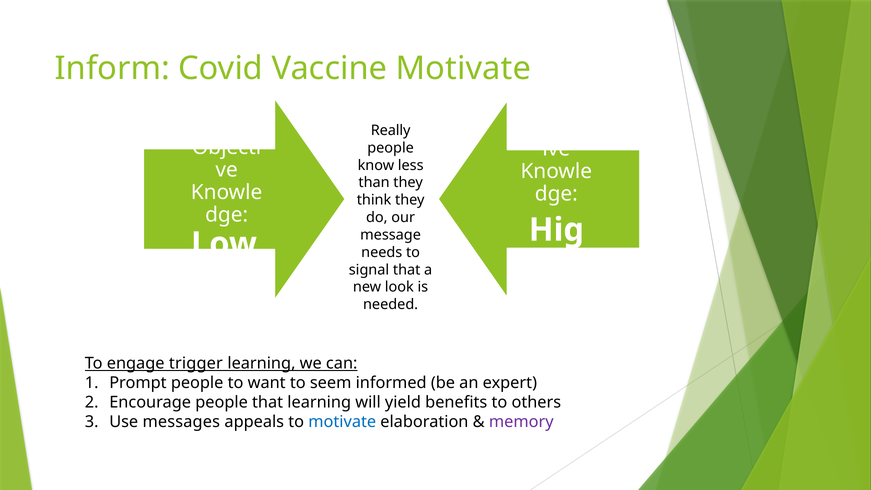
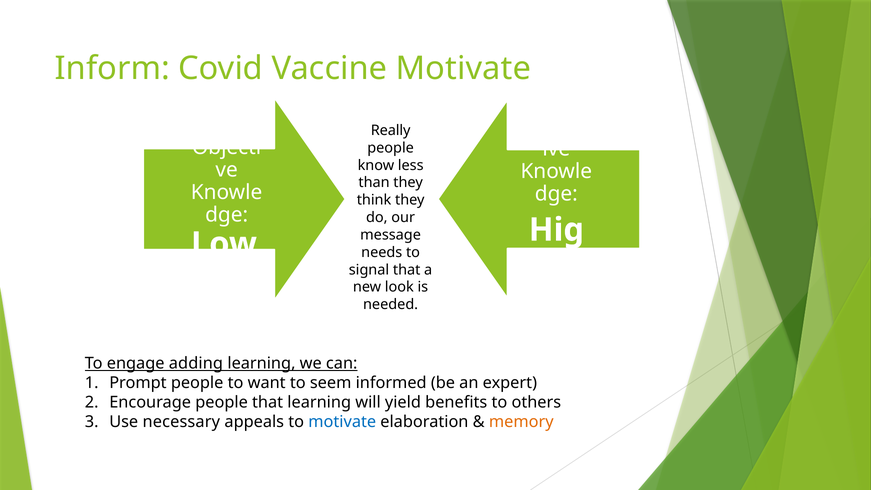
trigger: trigger -> adding (196, 363)
messages: messages -> necessary (181, 422)
memory colour: purple -> orange (521, 422)
